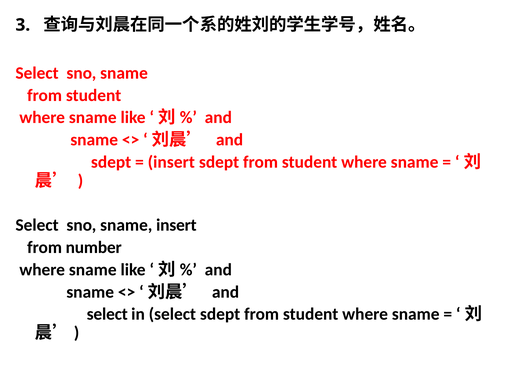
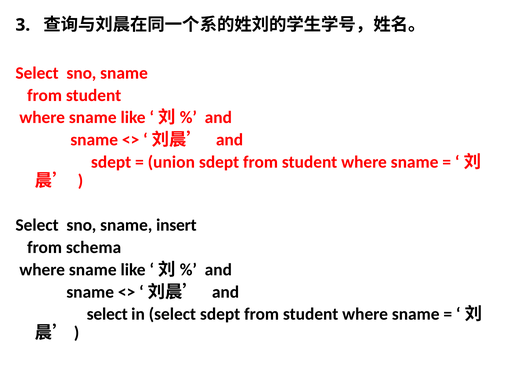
insert: insert -> union (171, 162)
number: number -> schema (94, 247)
